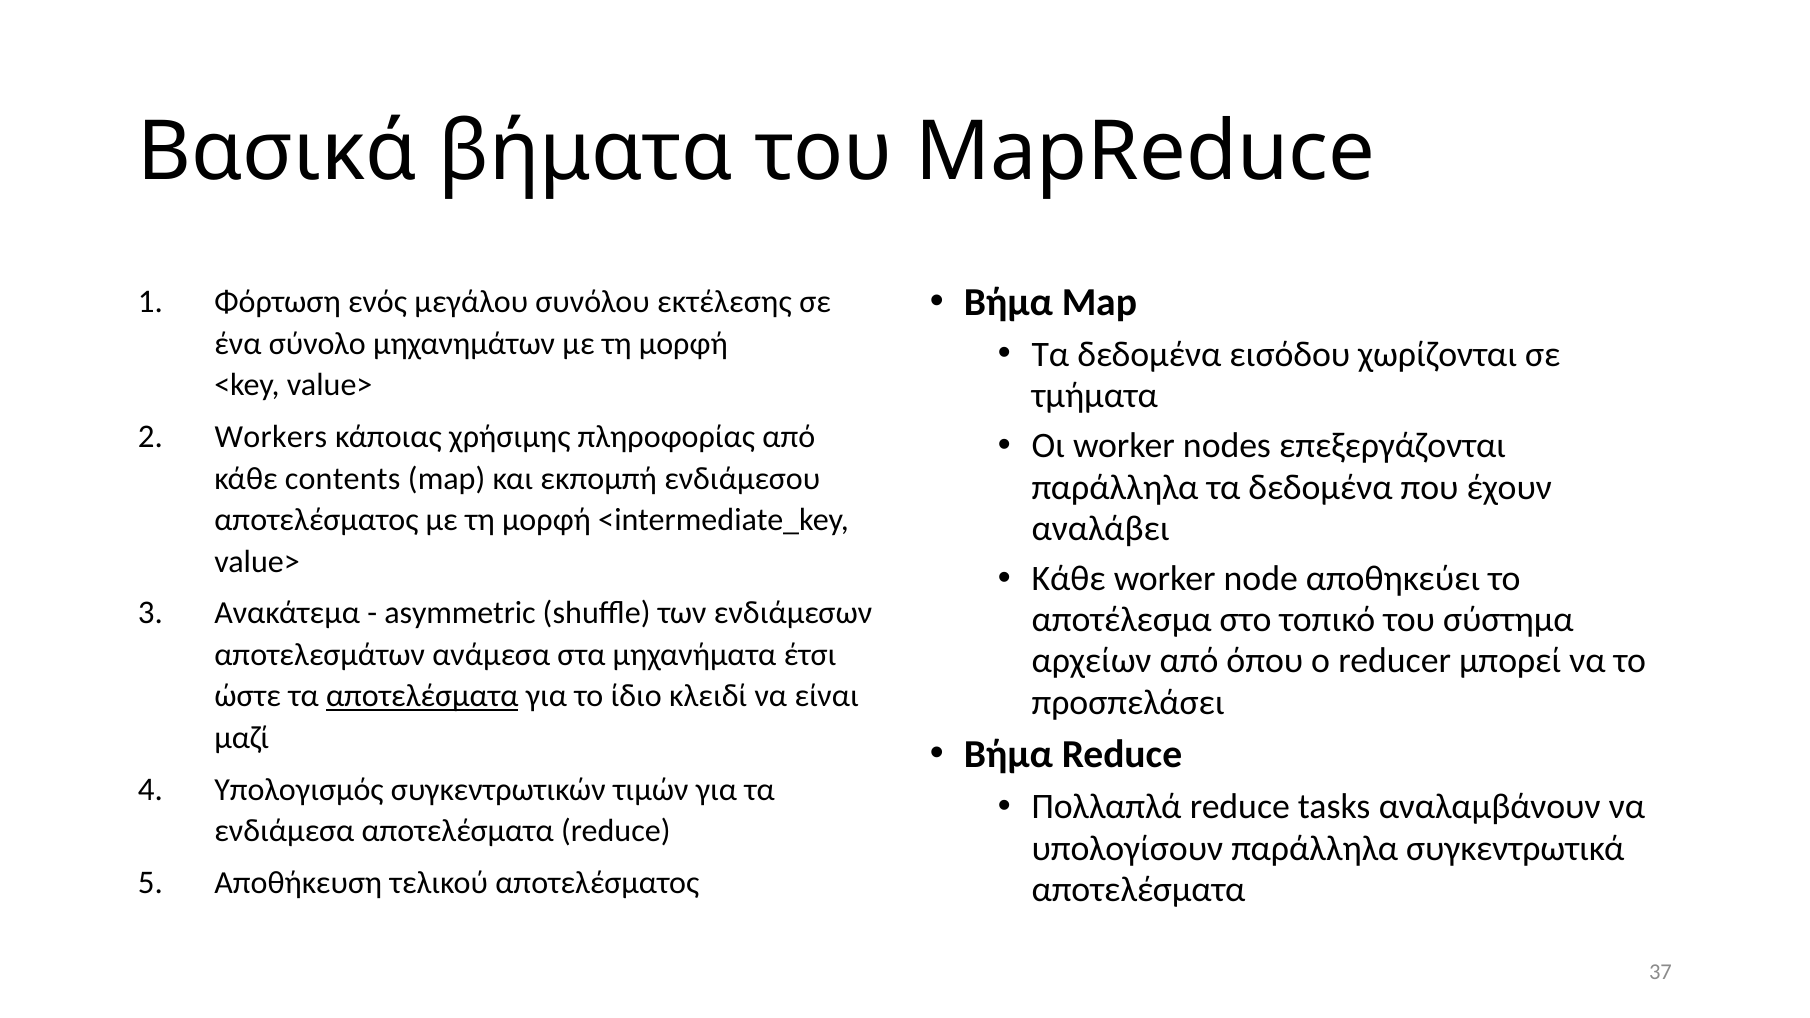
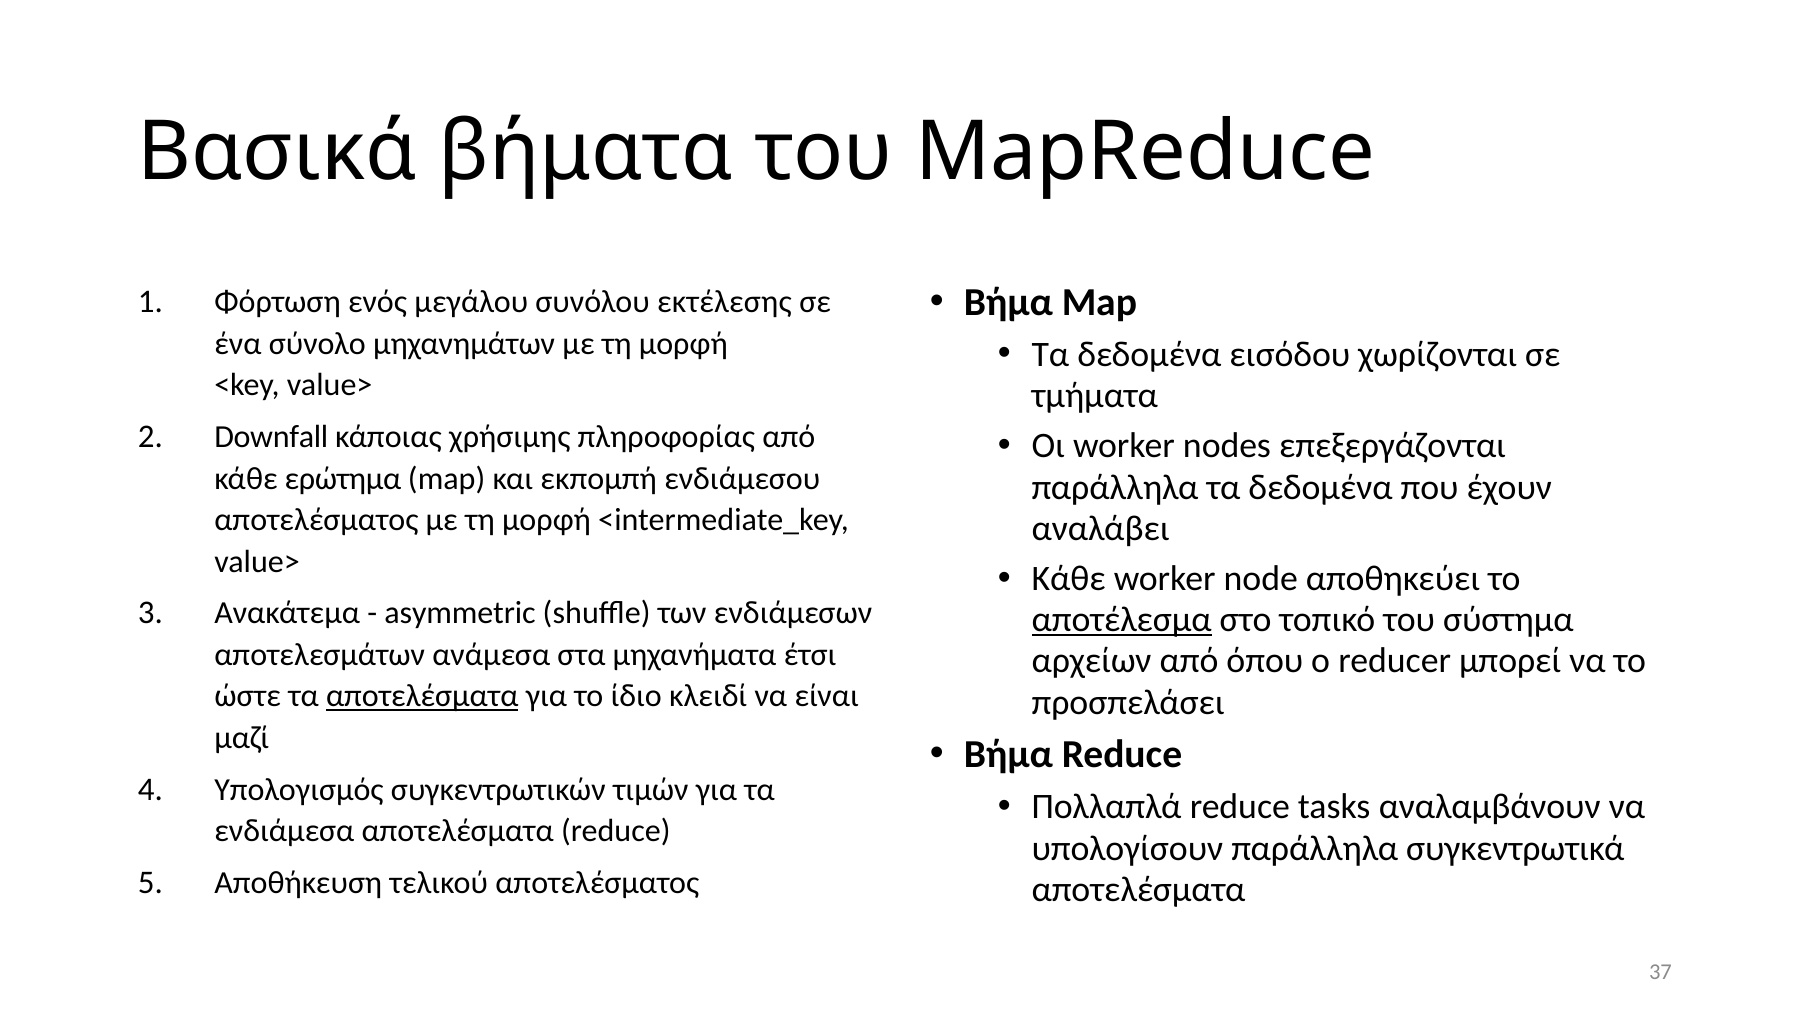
Workers: Workers -> Downfall (271, 437)
contents: contents -> ερώτημα (343, 479)
αποτέλεσμα underline: none -> present (1122, 620)
